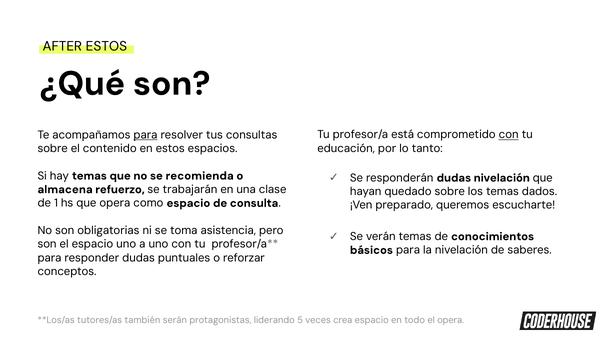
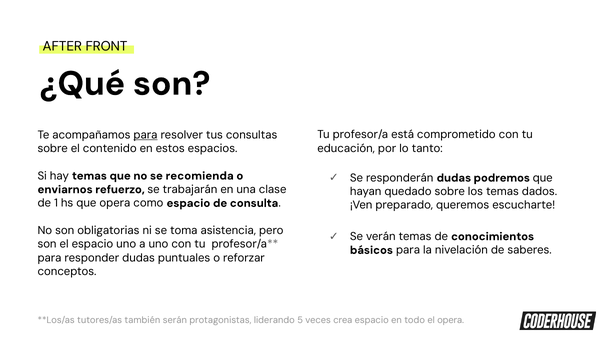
AFTER ESTOS: ESTOS -> FRONT (107, 46)
con underline: present -> none (509, 135)
dudas nivelación: nivelación -> podremos (502, 178)
almacena: almacena -> enviarnos (65, 189)
